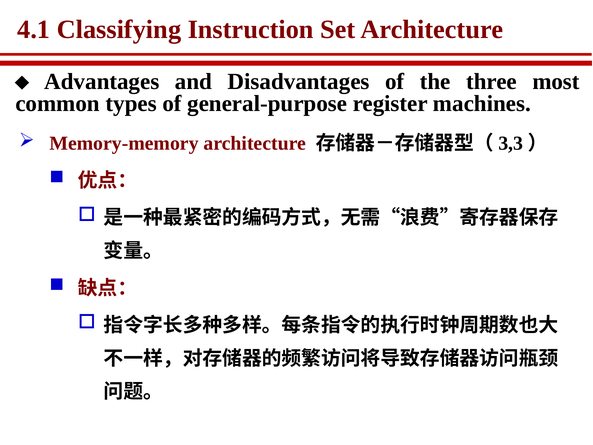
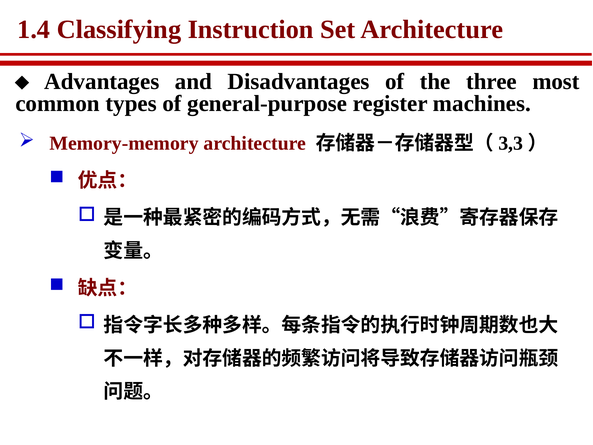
4.1: 4.1 -> 1.4 (34, 30)
